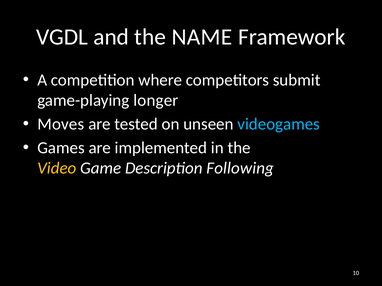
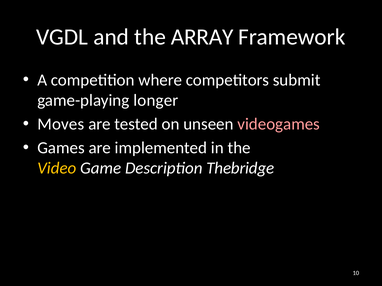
NAME: NAME -> ARRAY (202, 37)
videogames colour: light blue -> pink (279, 124)
Following: Following -> Thebridge (240, 168)
